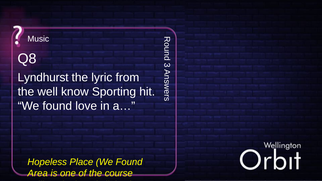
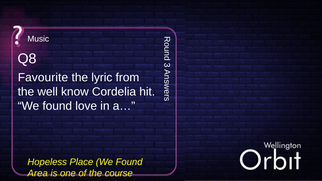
Lyndhurst: Lyndhurst -> Favourite (43, 78)
Sporting: Sporting -> Cordelia (114, 92)
